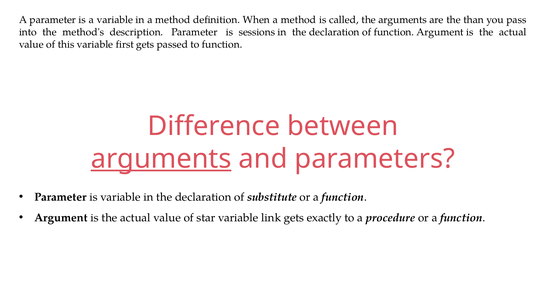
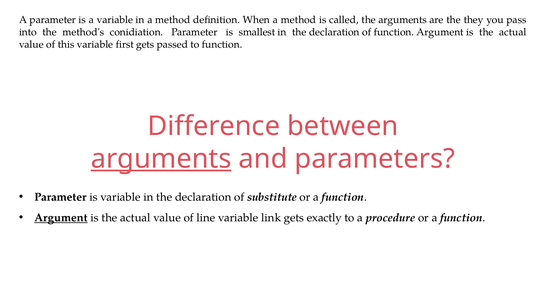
than: than -> they (474, 20)
description: description -> conidiation (137, 32)
sessions: sessions -> smallest (257, 32)
Argument underline: none -> present (61, 218)
star: star -> line (206, 218)
